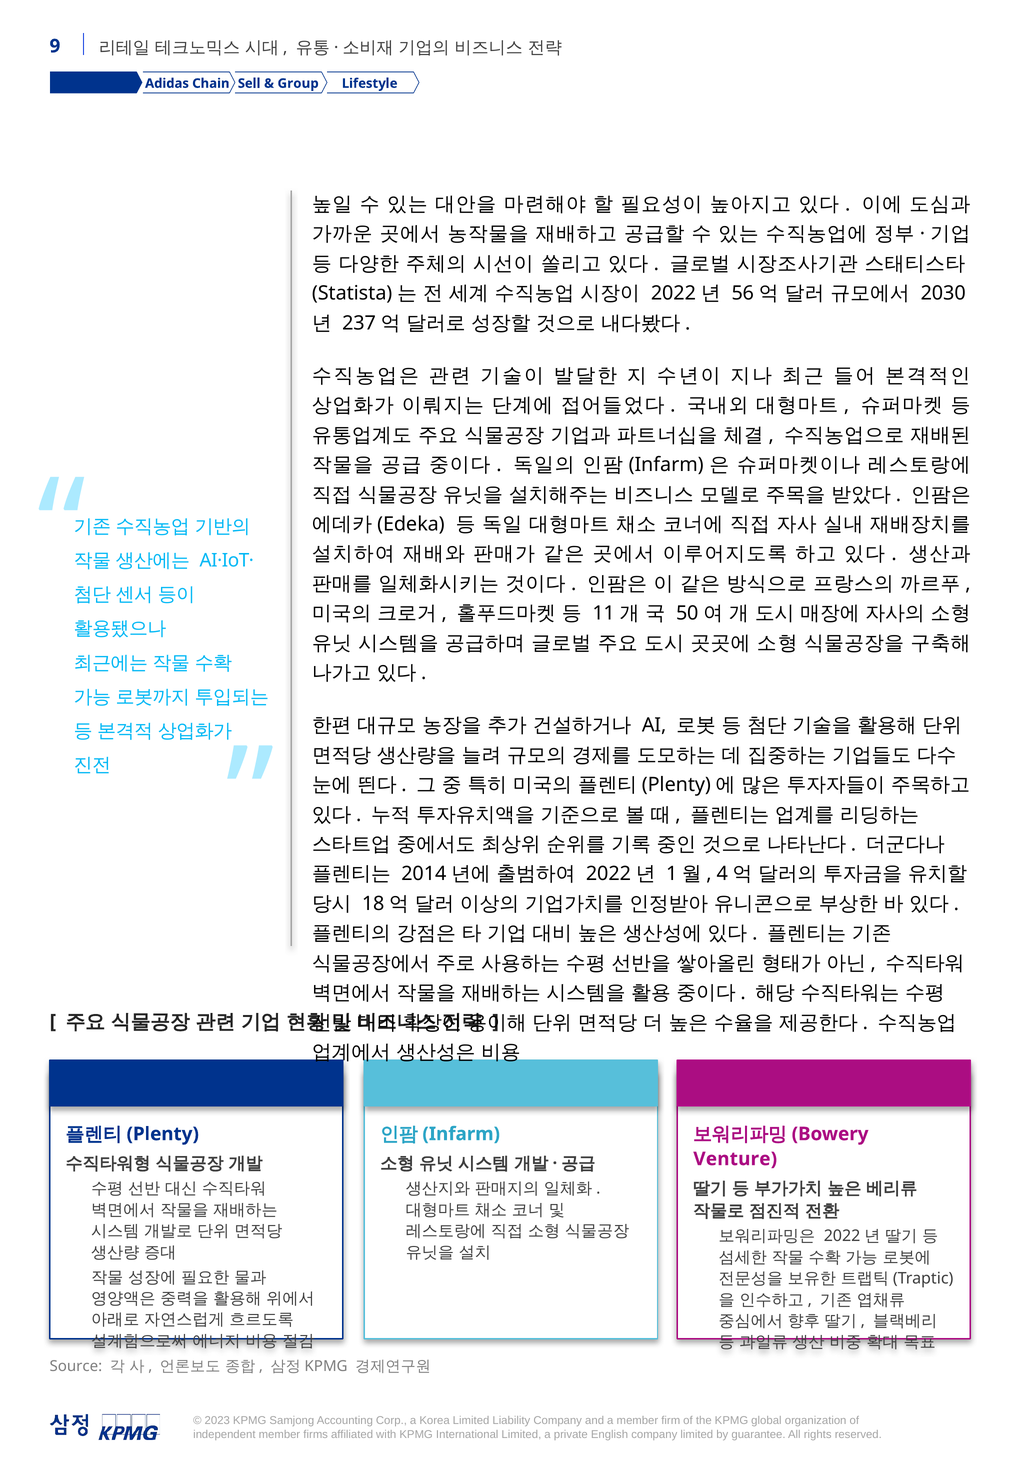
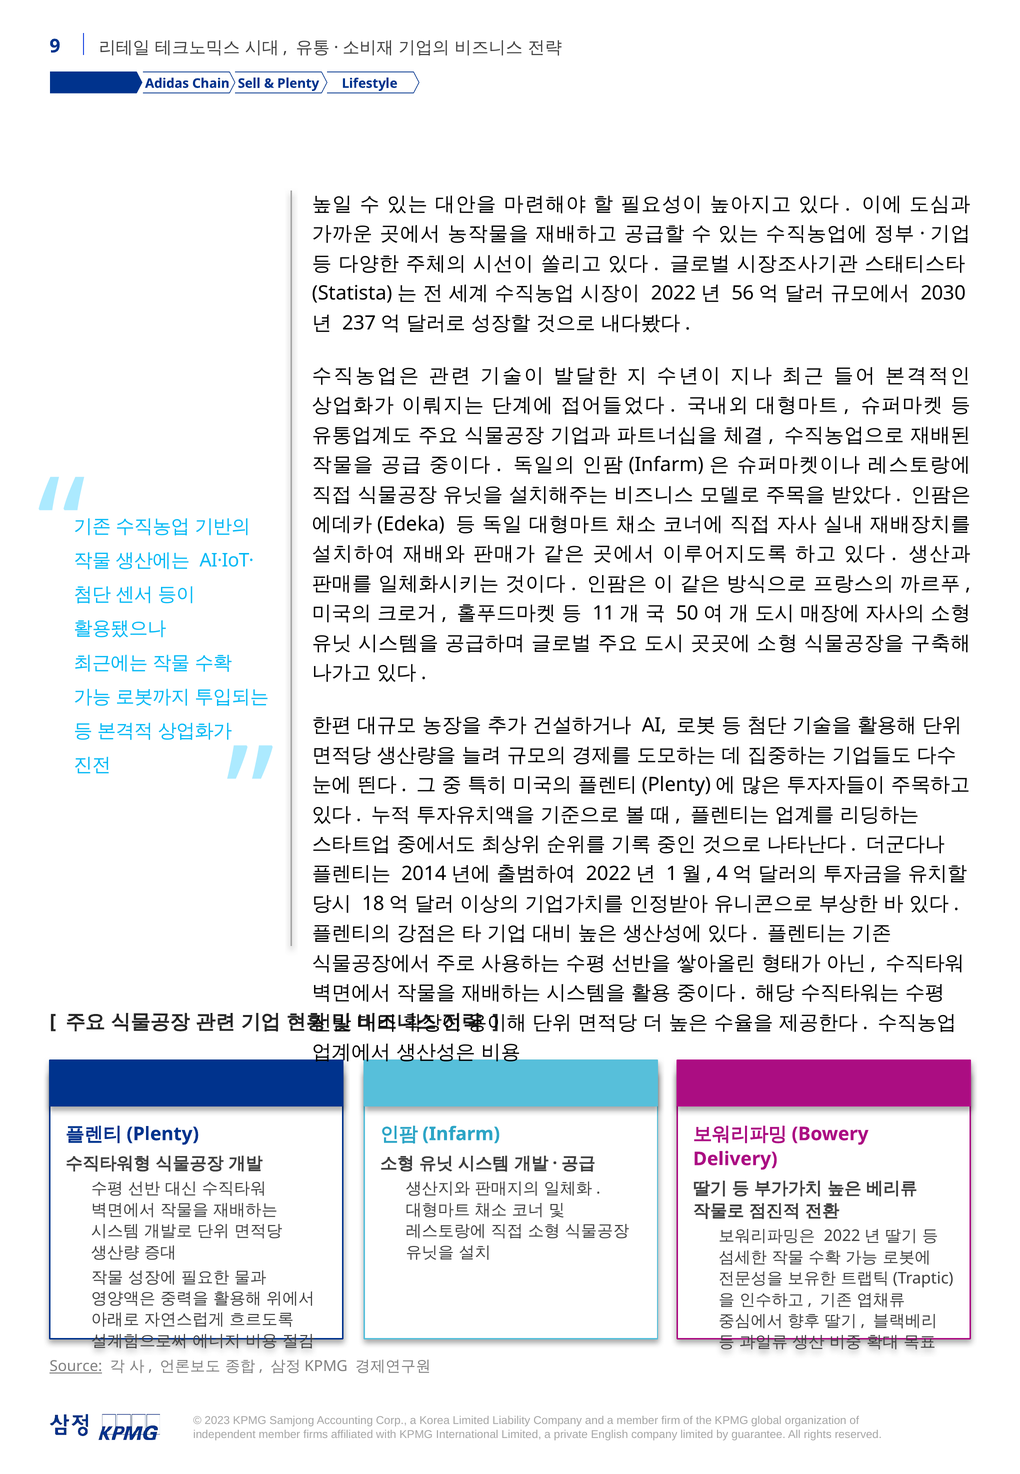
Group: Group -> Plenty (298, 83)
Venture: Venture -> Delivery (735, 1158)
Source underline: none -> present (76, 1366)
